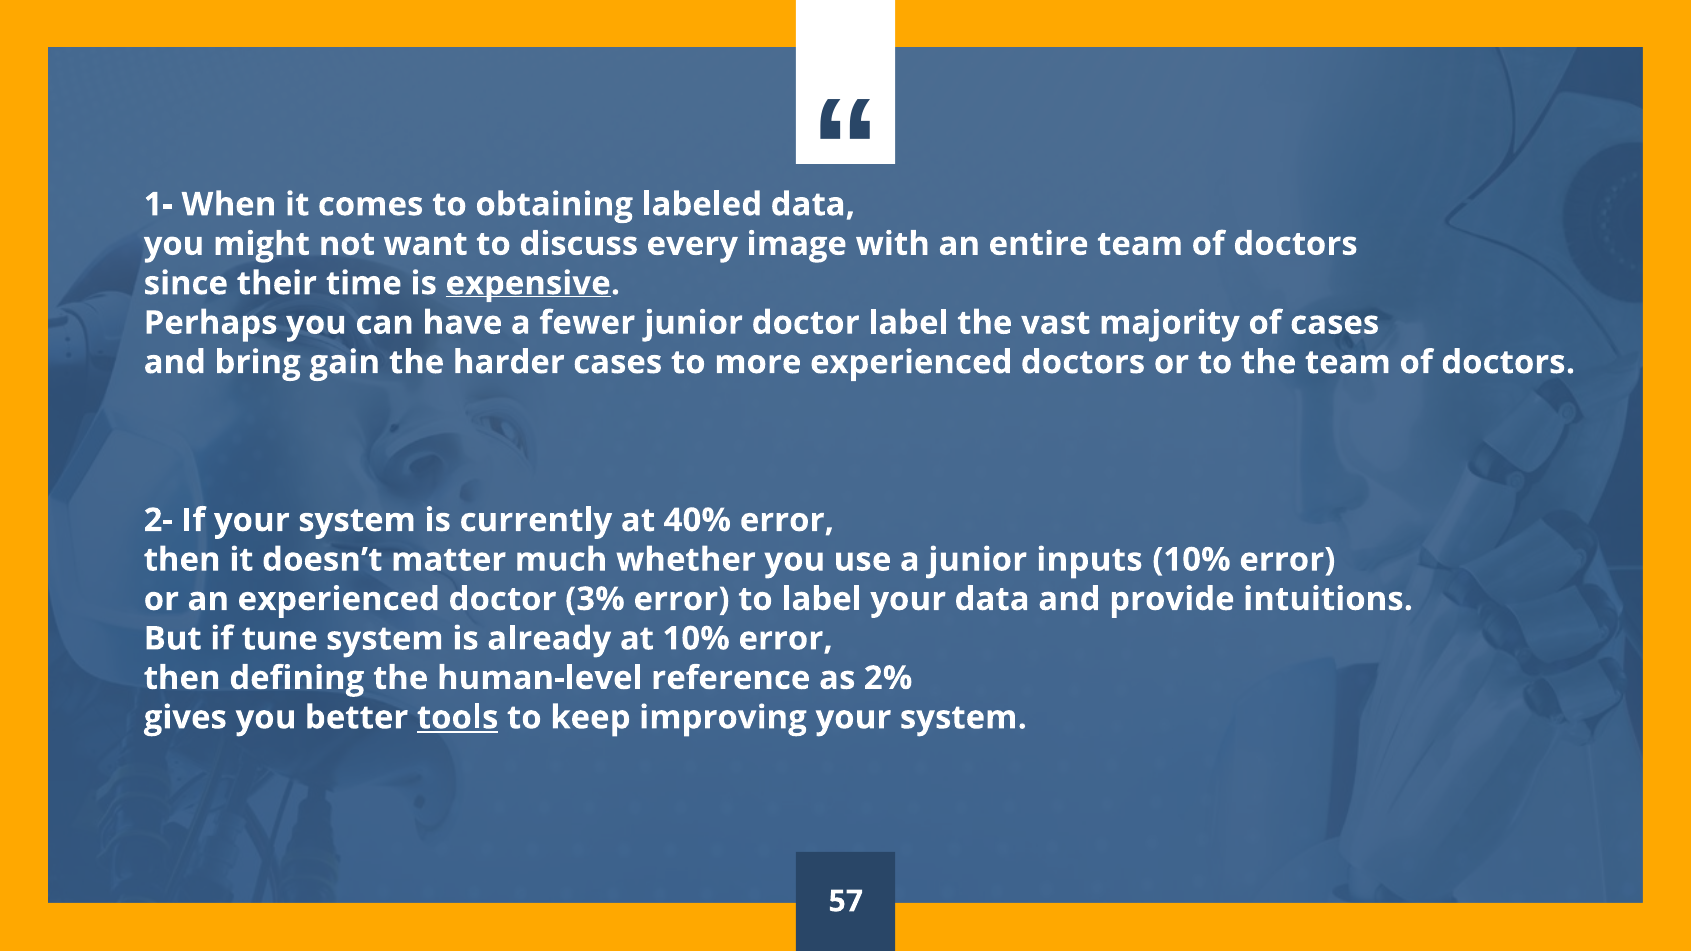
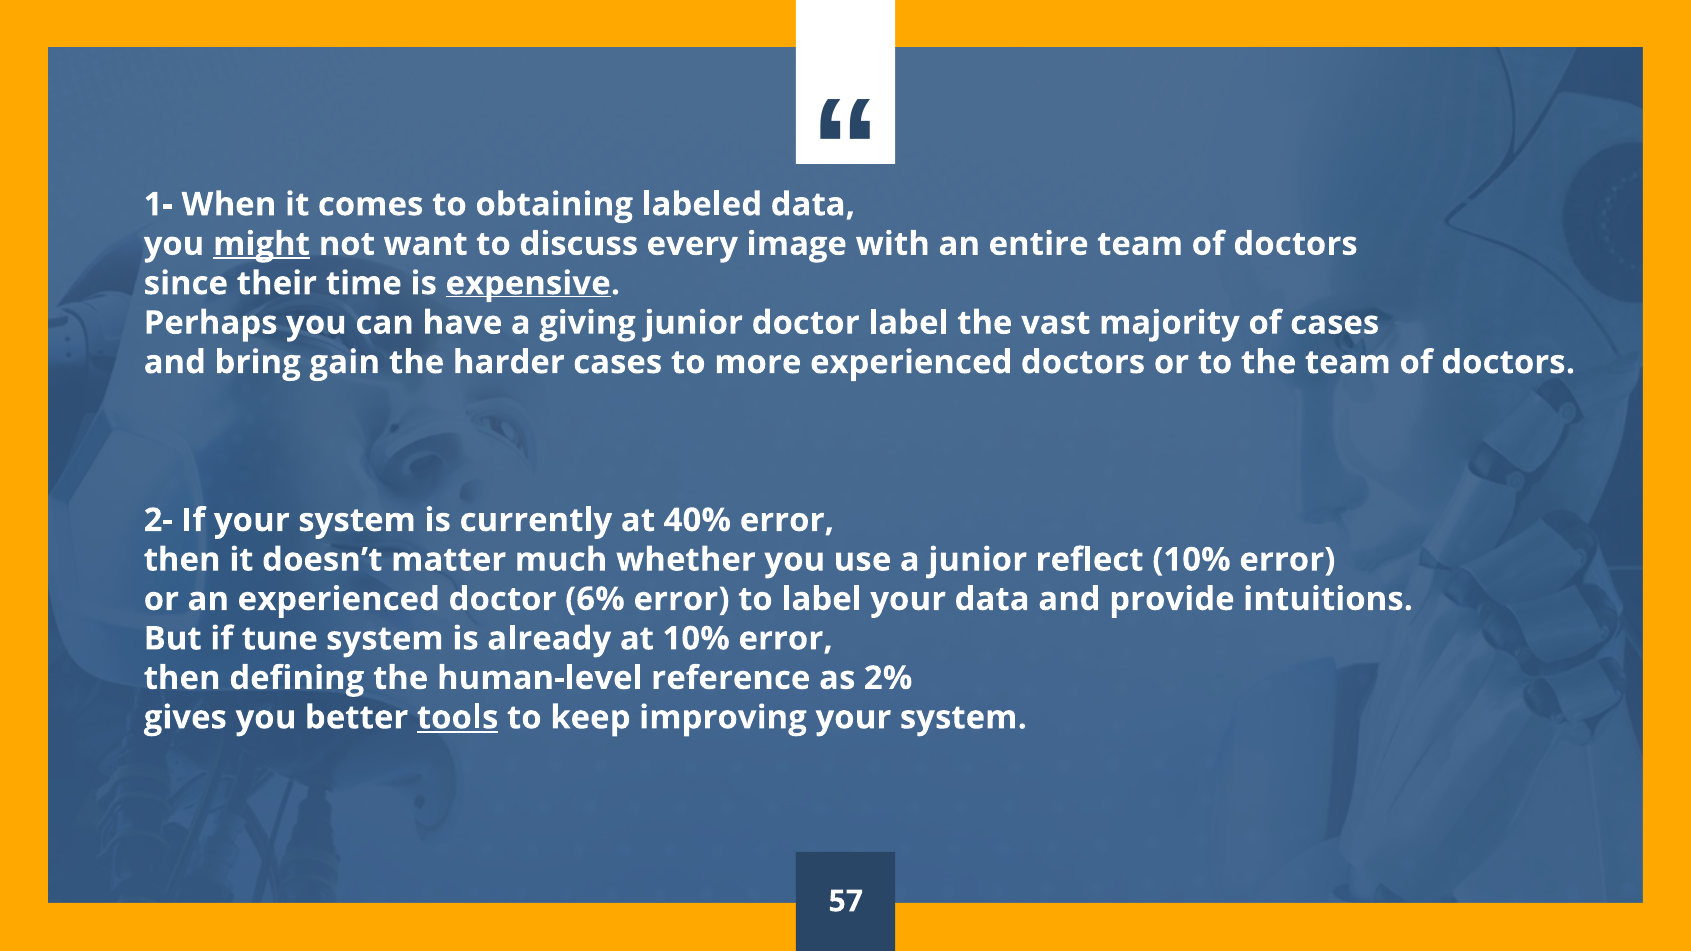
might underline: none -> present (262, 244)
fewer: fewer -> giving (588, 323)
inputs: inputs -> reflect (1090, 560)
3%: 3% -> 6% (595, 599)
